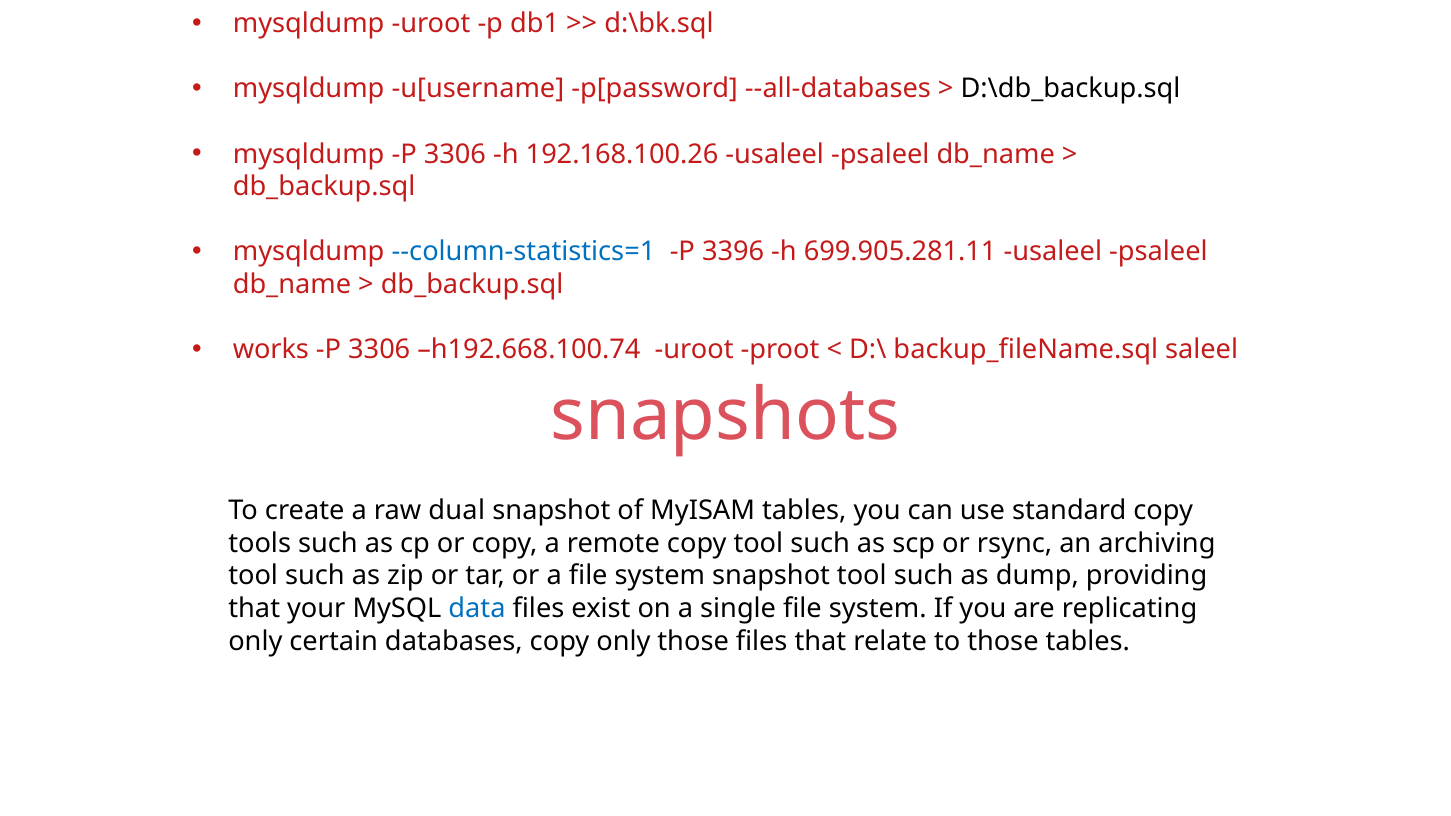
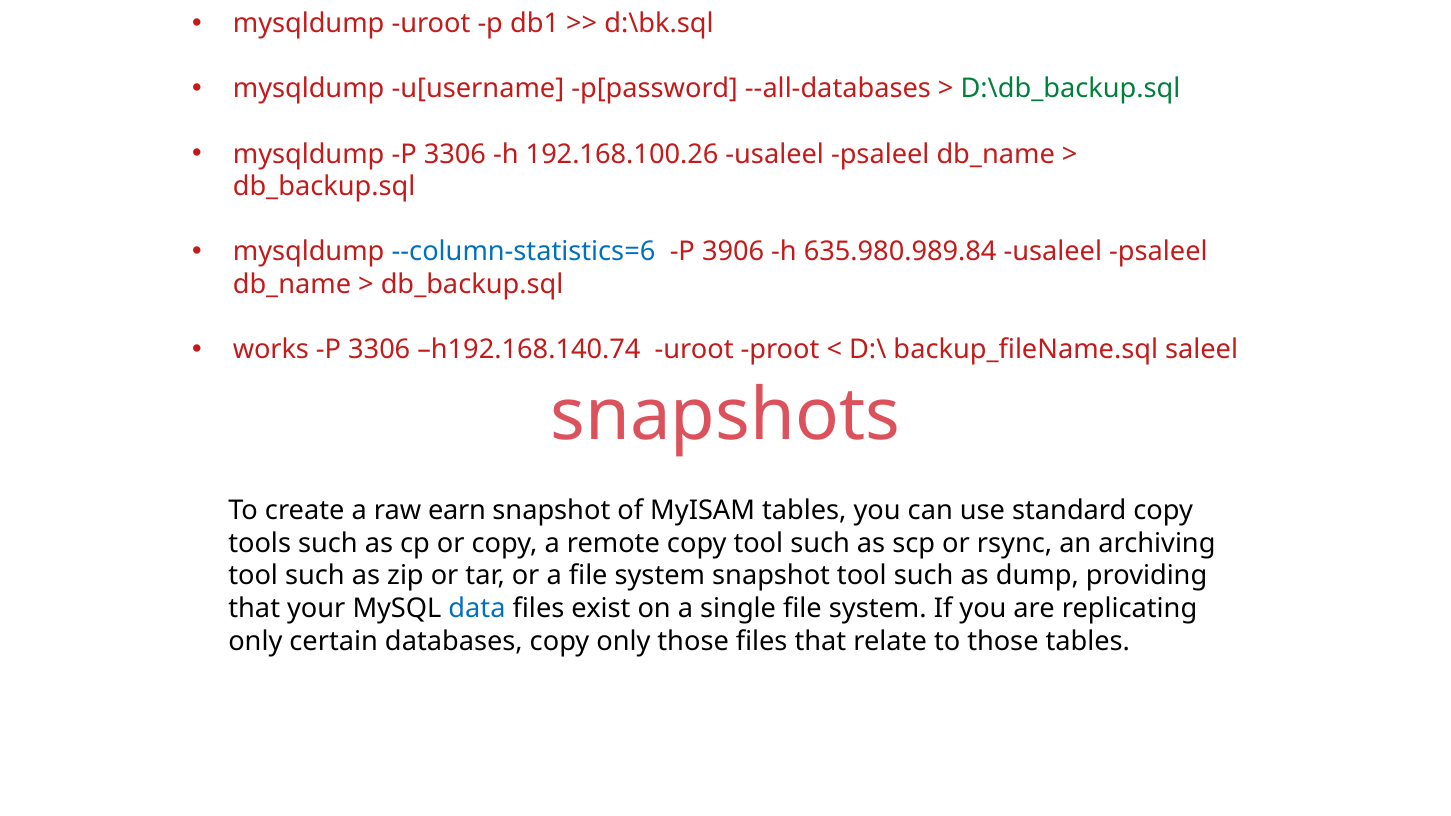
D:\db_backup.sql colour: black -> green (1071, 89)
--column-statistics=1: --column-statistics=1 -> --column-statistics=6 (524, 252)
3396: 3396 -> 3906 (733, 252)
699.905.281.11: 699.905.281.11 -> 635.980.989.84 (900, 252)
h192.668.100.74: h192.668.100.74 -> h192.168.140.74 (529, 350)
dual: dual -> earn (457, 511)
